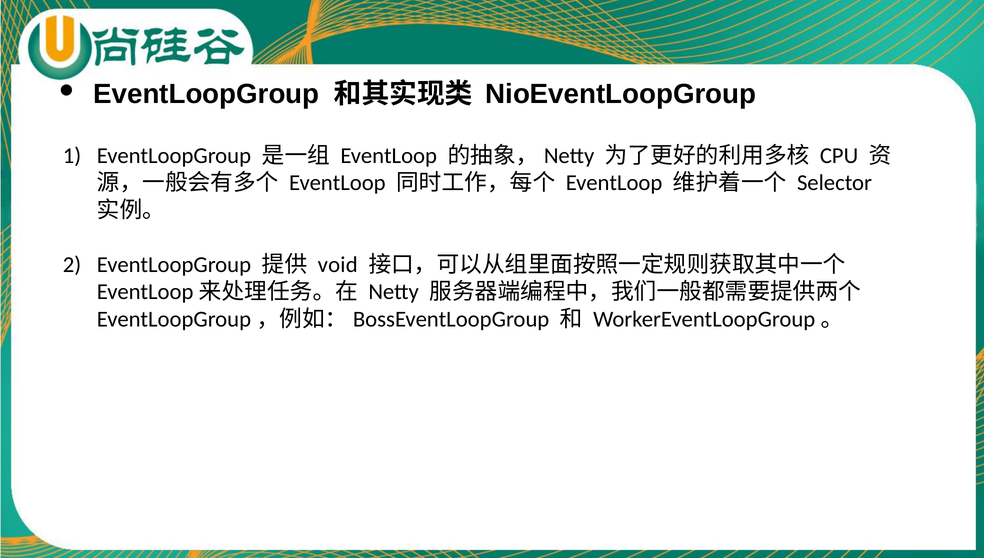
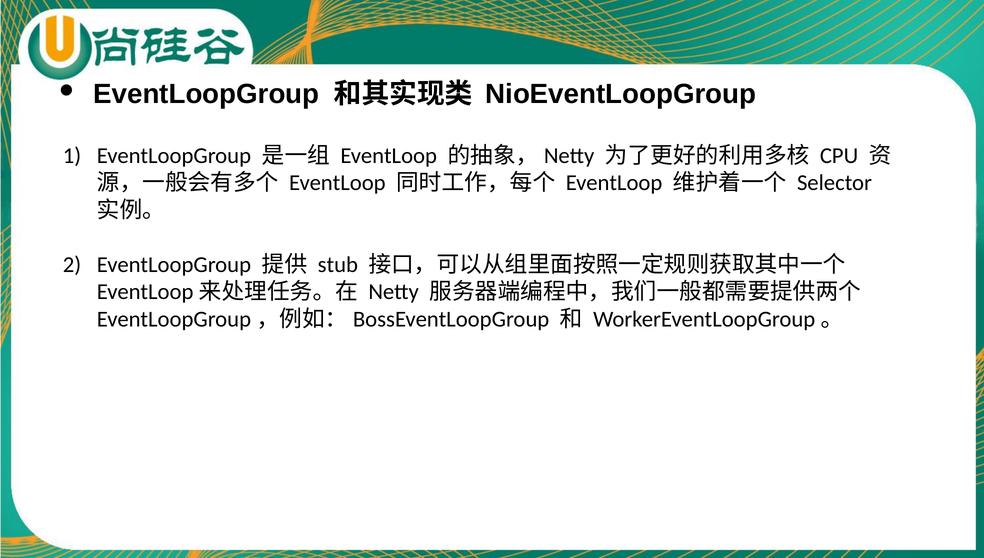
void: void -> stub (338, 265)
